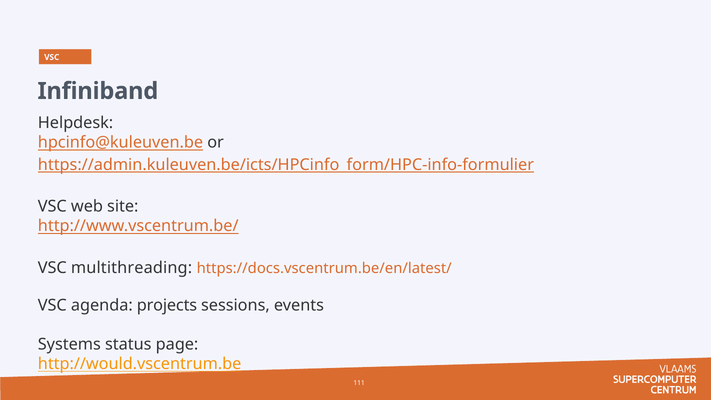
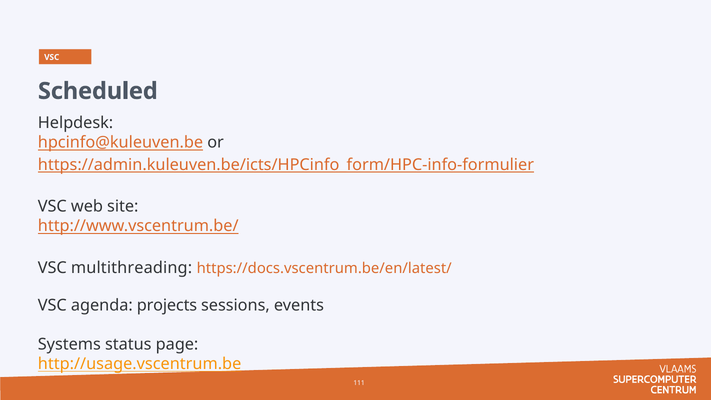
Infiniband: Infiniband -> Scheduled (98, 91)
http://would.vscentrum.be: http://would.vscentrum.be -> http://usage.vscentrum.be (140, 364)
